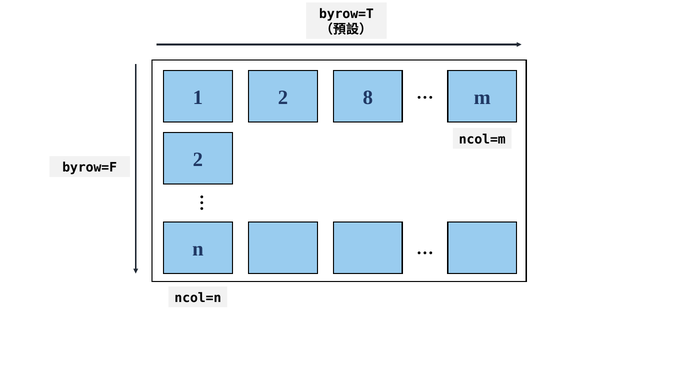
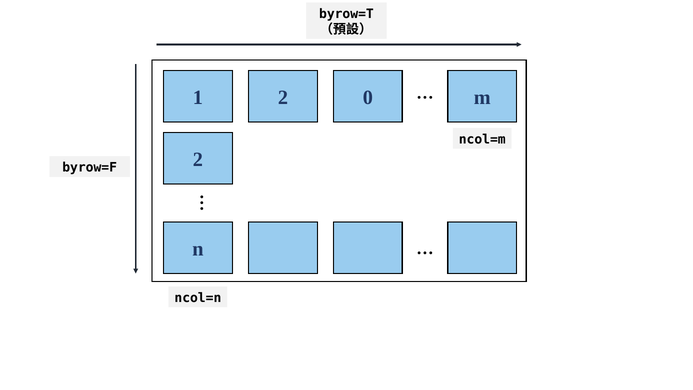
8: 8 -> 0 (368, 98)
